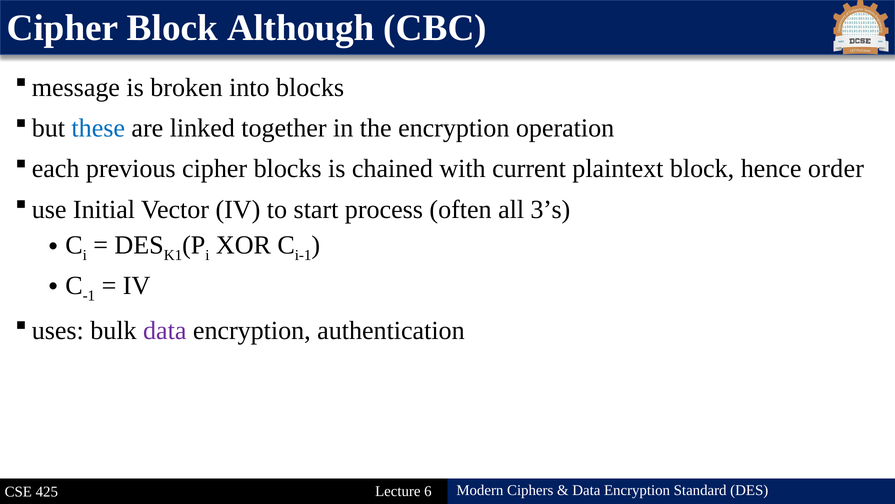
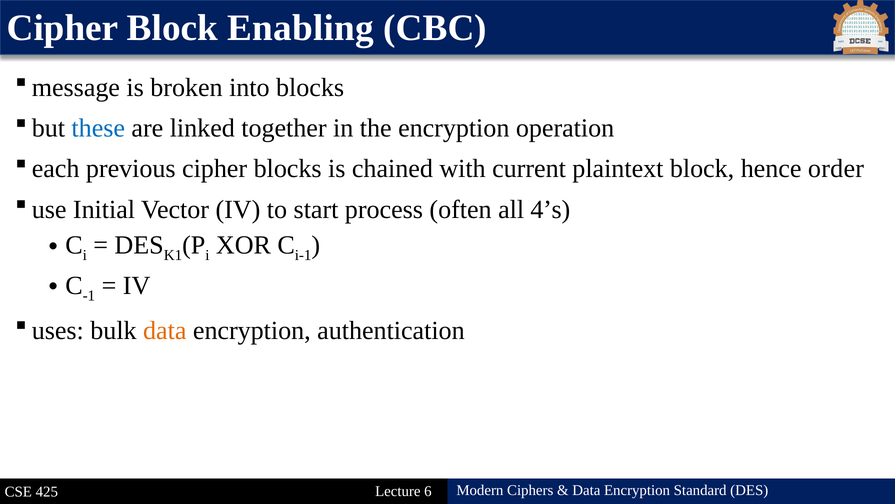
Although: Although -> Enabling (301, 28)
3’s: 3’s -> 4’s (550, 209)
data colour: purple -> orange (165, 330)
